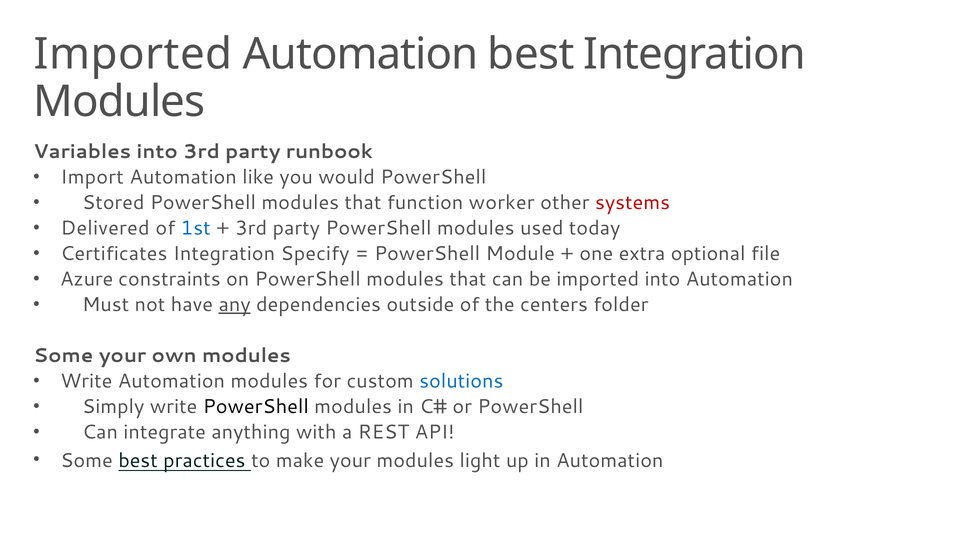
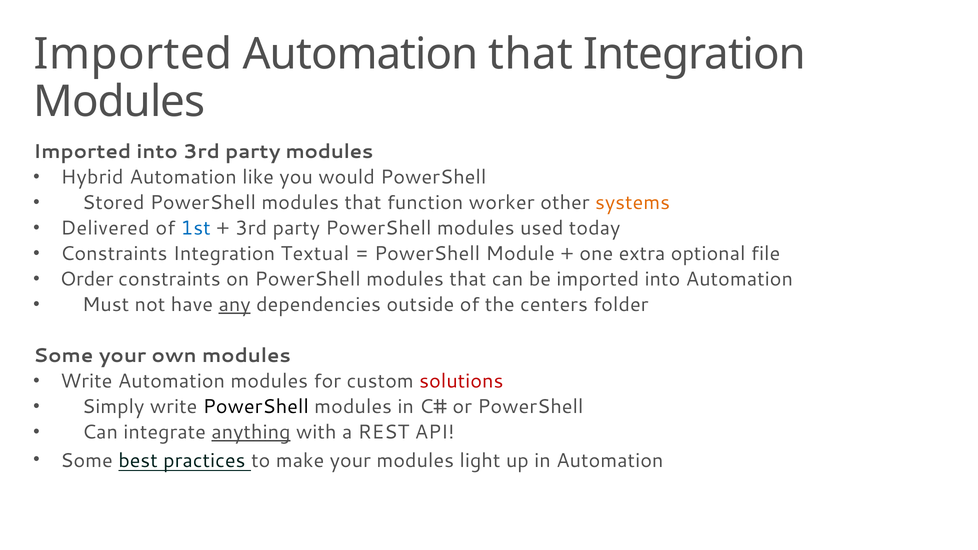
Automation best: best -> that (531, 54)
Variables: Variables -> Imported (82, 151)
party runbook: runbook -> modules (329, 151)
Import: Import -> Hybrid (92, 177)
systems colour: red -> orange (633, 203)
Certificates: Certificates -> Constraints (114, 254)
Specify: Specify -> Textual (315, 254)
Azure: Azure -> Order (87, 279)
solutions colour: blue -> red (461, 381)
anything underline: none -> present (251, 432)
